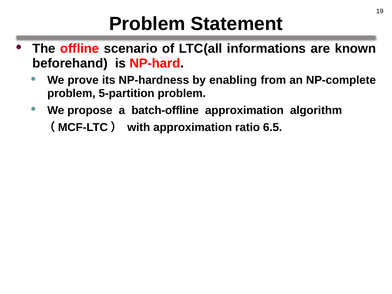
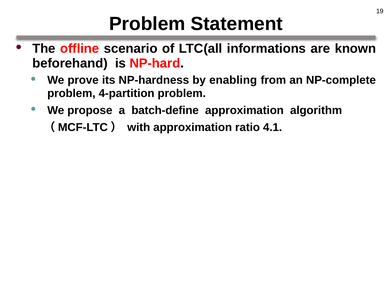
5-partition: 5-partition -> 4-partition (127, 93)
batch-offline: batch-offline -> batch-define (165, 110)
6.5: 6.5 -> 4.1 (273, 127)
